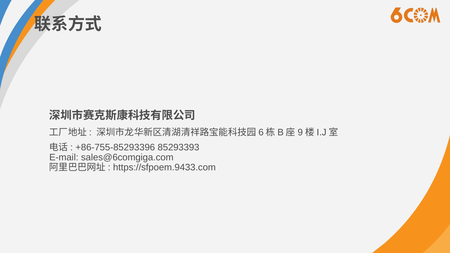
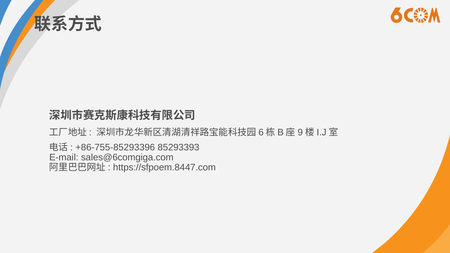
https://sfpoem.9433.com: https://sfpoem.9433.com -> https://sfpoem.8447.com (164, 168)
